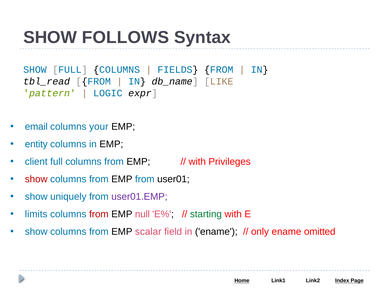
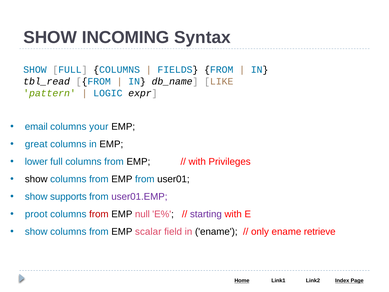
FOLLOWS: FOLLOWS -> INCOMING (126, 37)
entity: entity -> great (36, 144)
client: client -> lower (36, 162)
show colour: red -> black (36, 179)
uniquely: uniquely -> supports (68, 197)
limits: limits -> proot (36, 214)
starting colour: green -> purple (206, 214)
omitted: omitted -> retrieve (320, 232)
